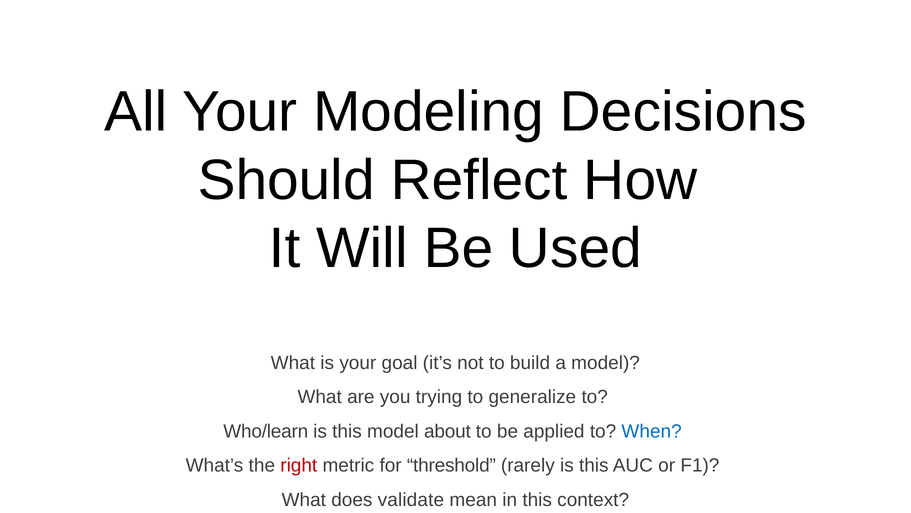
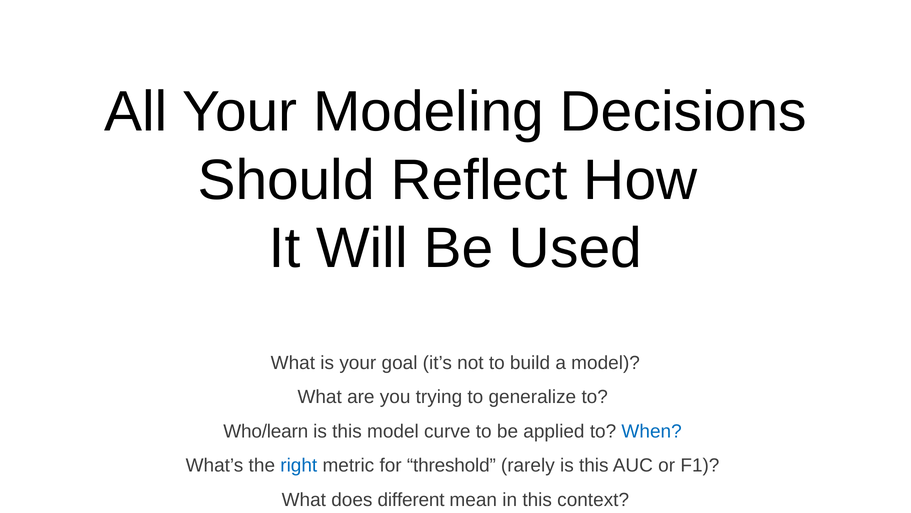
about: about -> curve (447, 431)
right colour: red -> blue (299, 465)
validate: validate -> different (411, 499)
